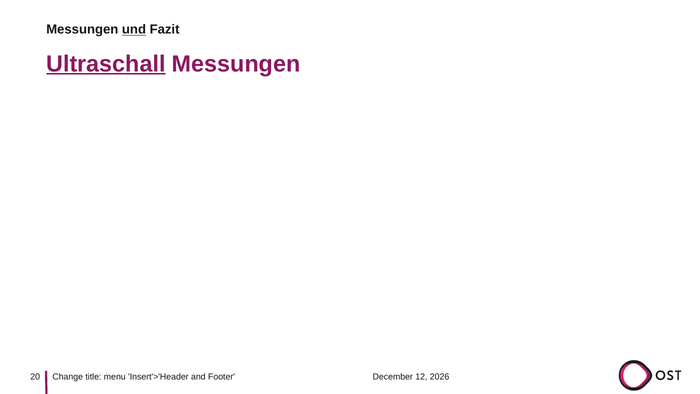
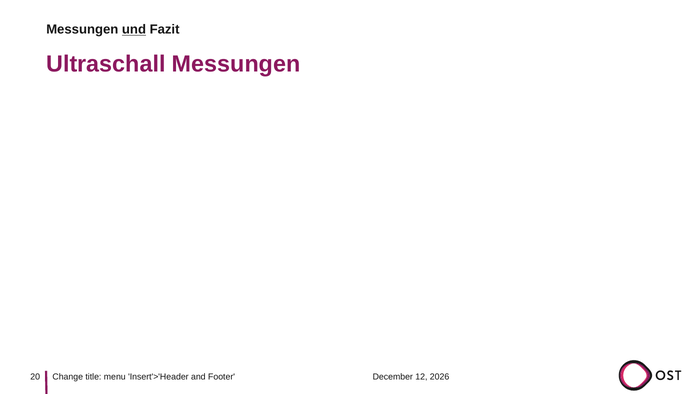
Ultraschall underline: present -> none (106, 64)
